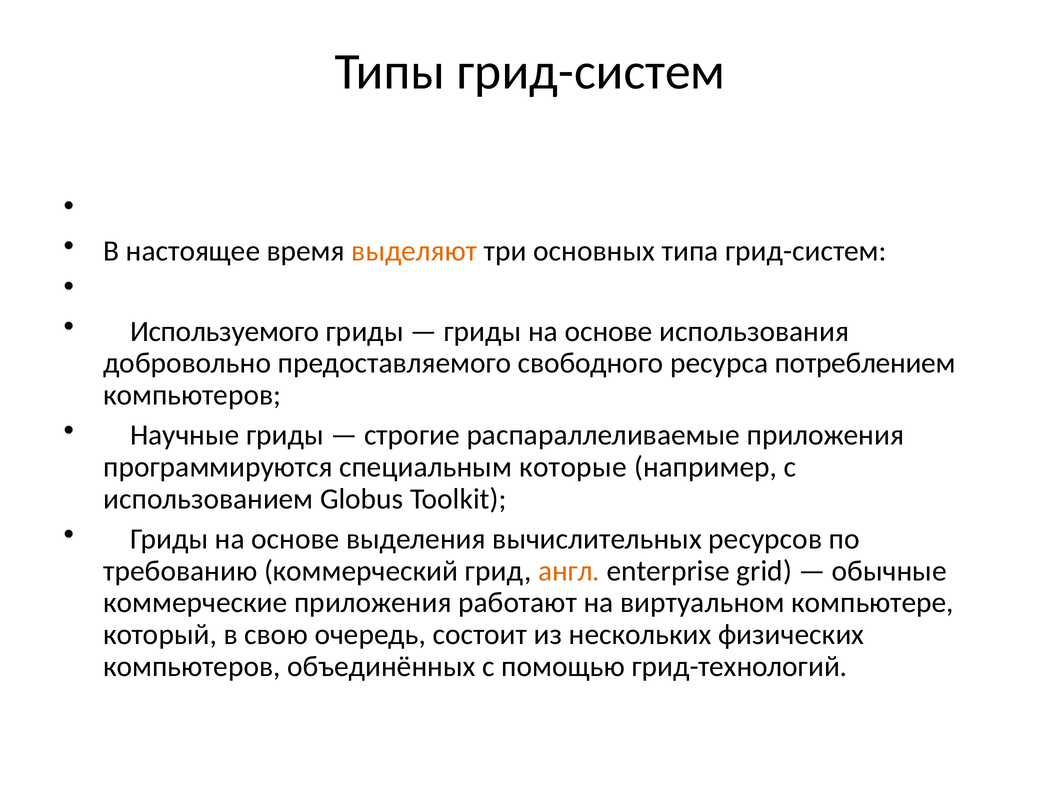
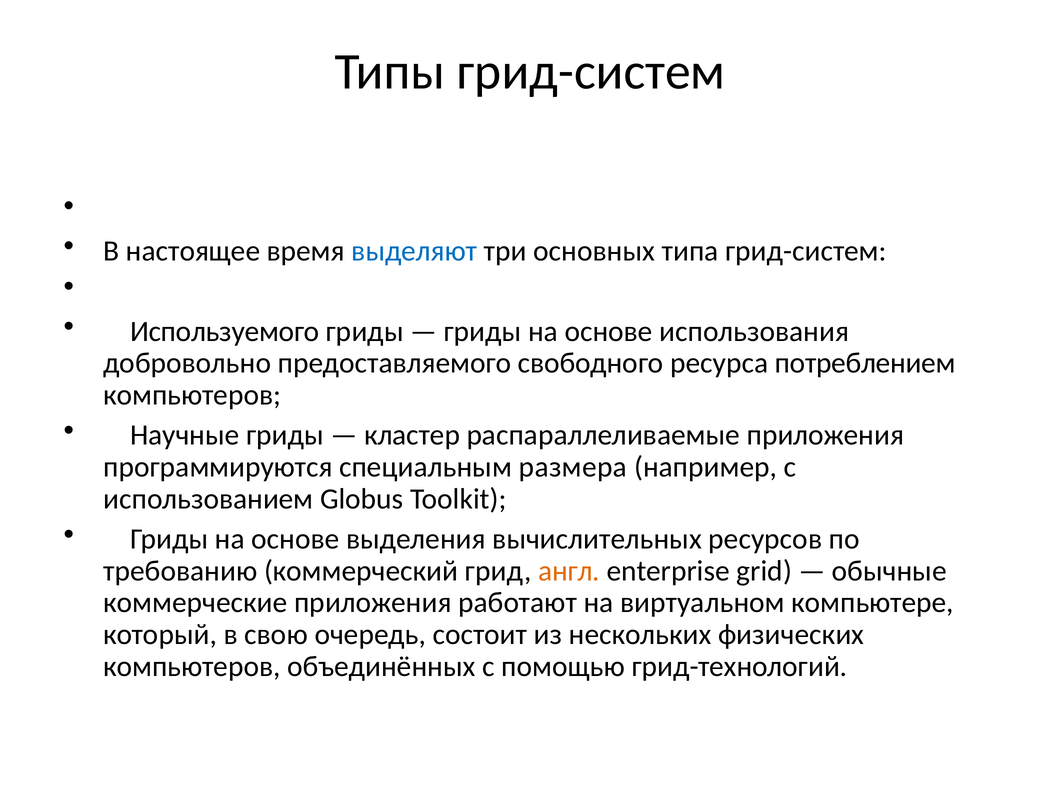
выделяют colour: orange -> blue (414, 251)
строгие: строгие -> кластер (412, 435)
которые: которые -> размера (573, 467)
